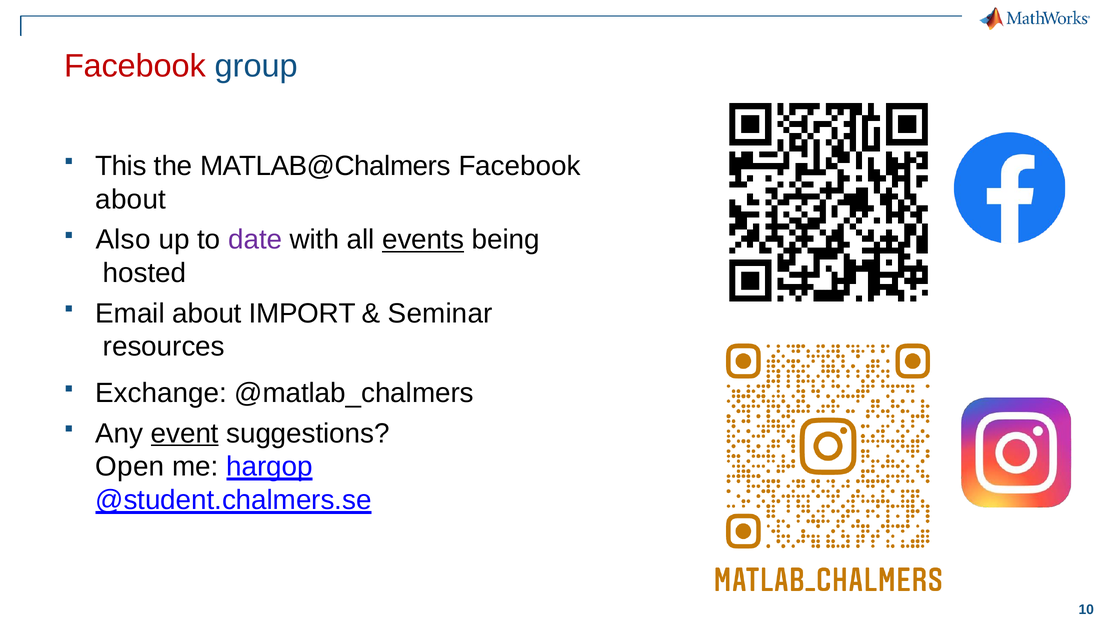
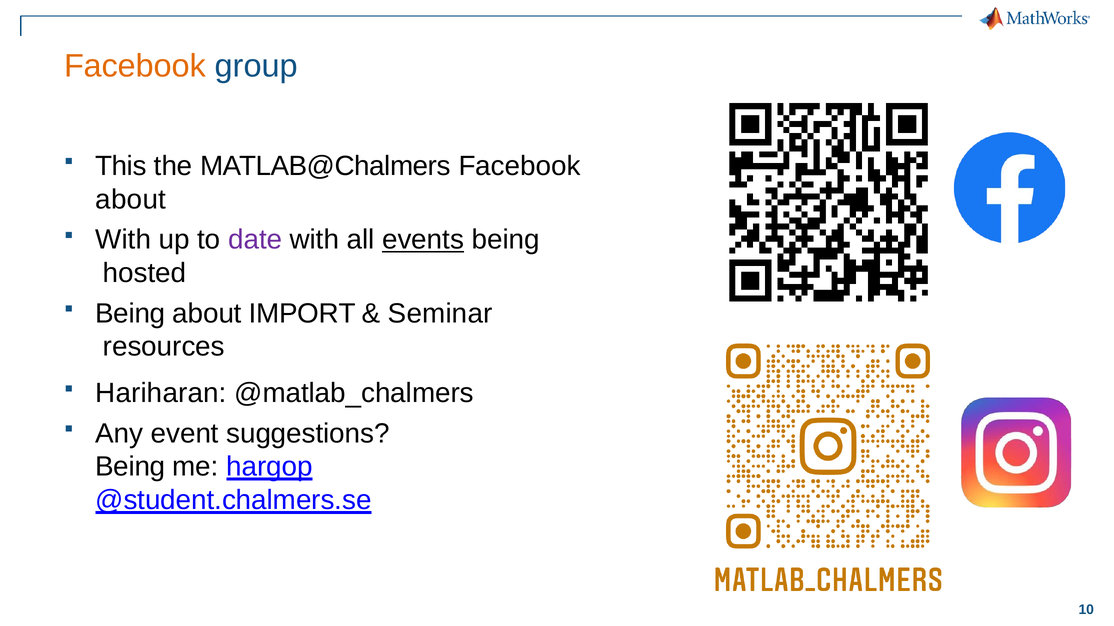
Facebook colour: red -> orange (135, 66)
Also: Also -> With (123, 240)
Email: Email -> Being (130, 314)
Exchange: Exchange -> Hariharan (161, 393)
event underline: present -> none (185, 434)
Open: Open -> Being (130, 467)
